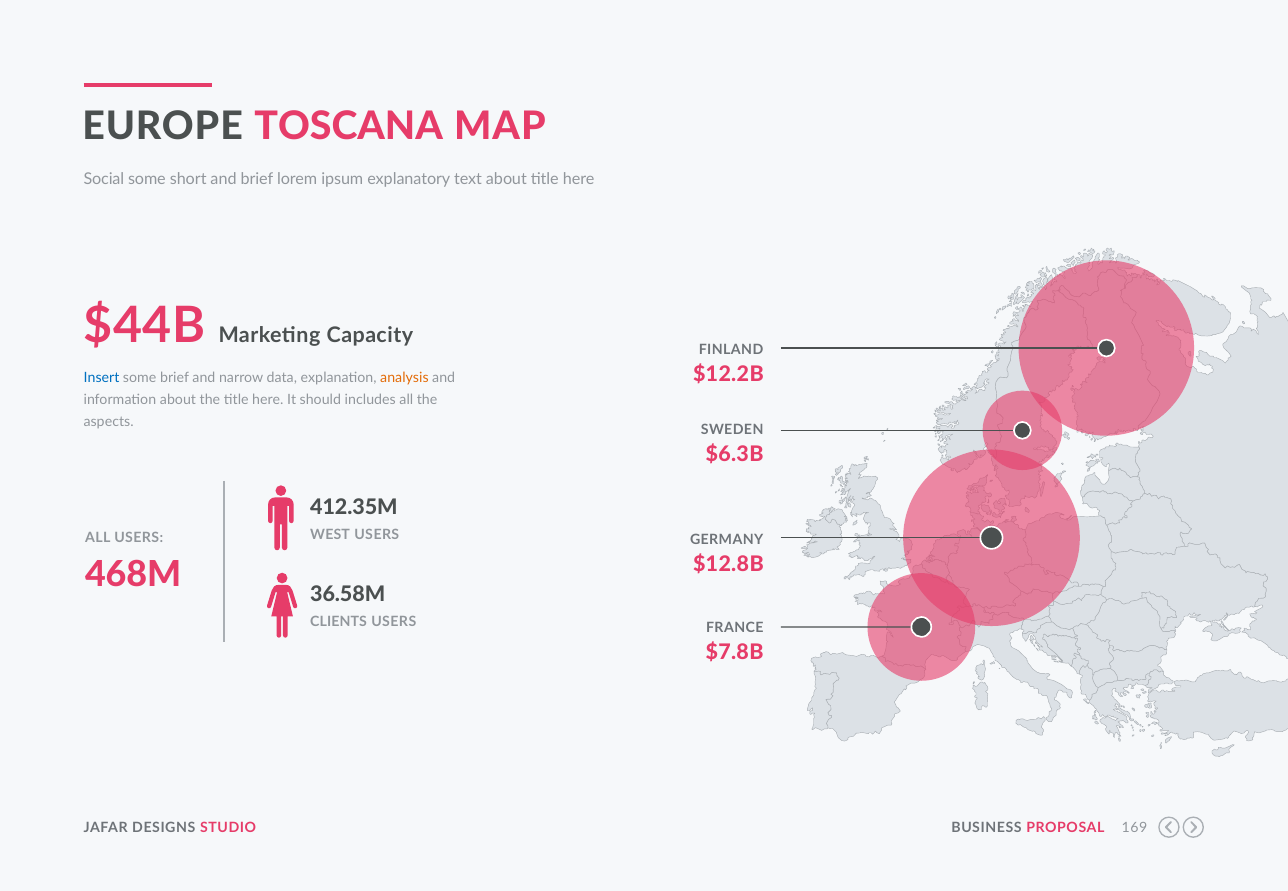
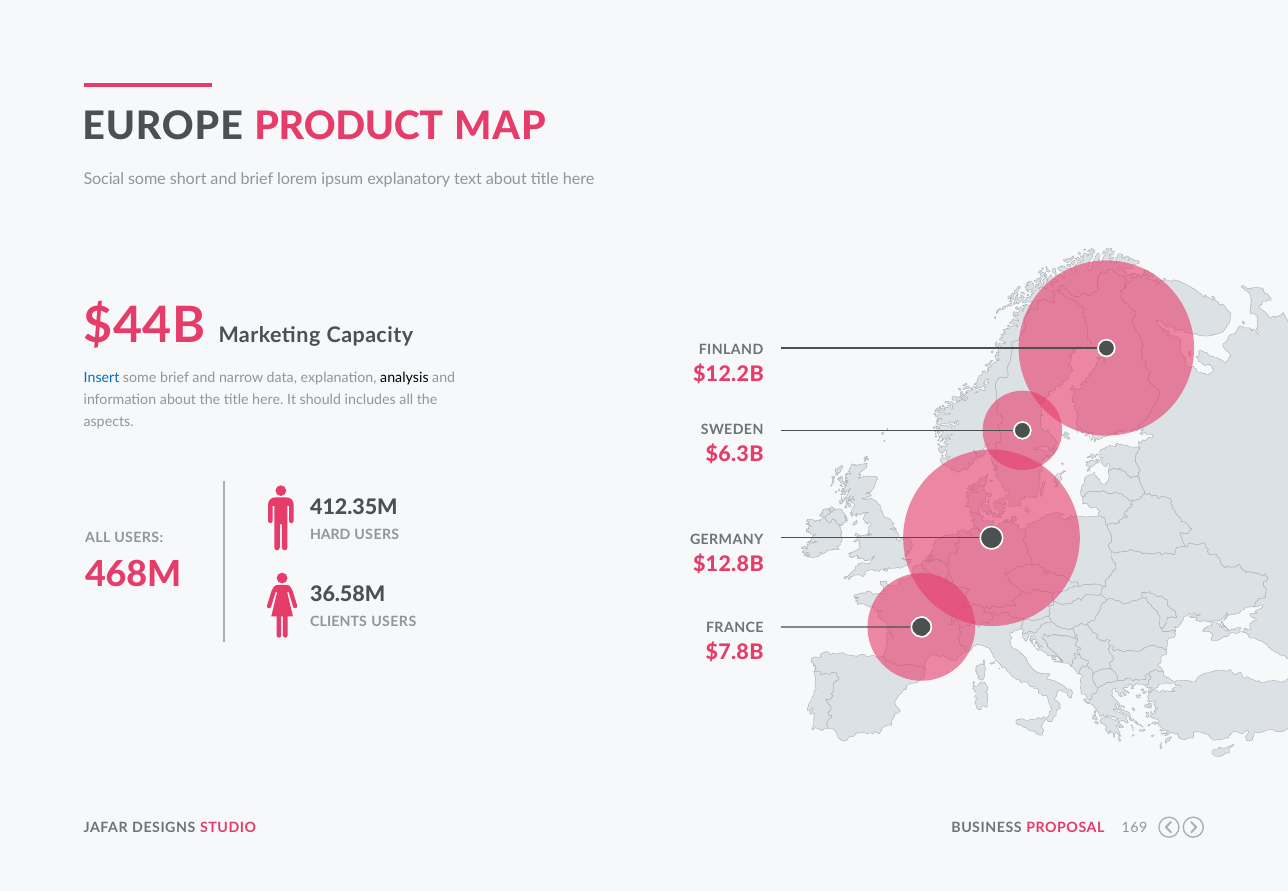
TOSCANA: TOSCANA -> PRODUCT (349, 126)
analysis colour: orange -> black (404, 378)
WEST: WEST -> HARD (330, 535)
